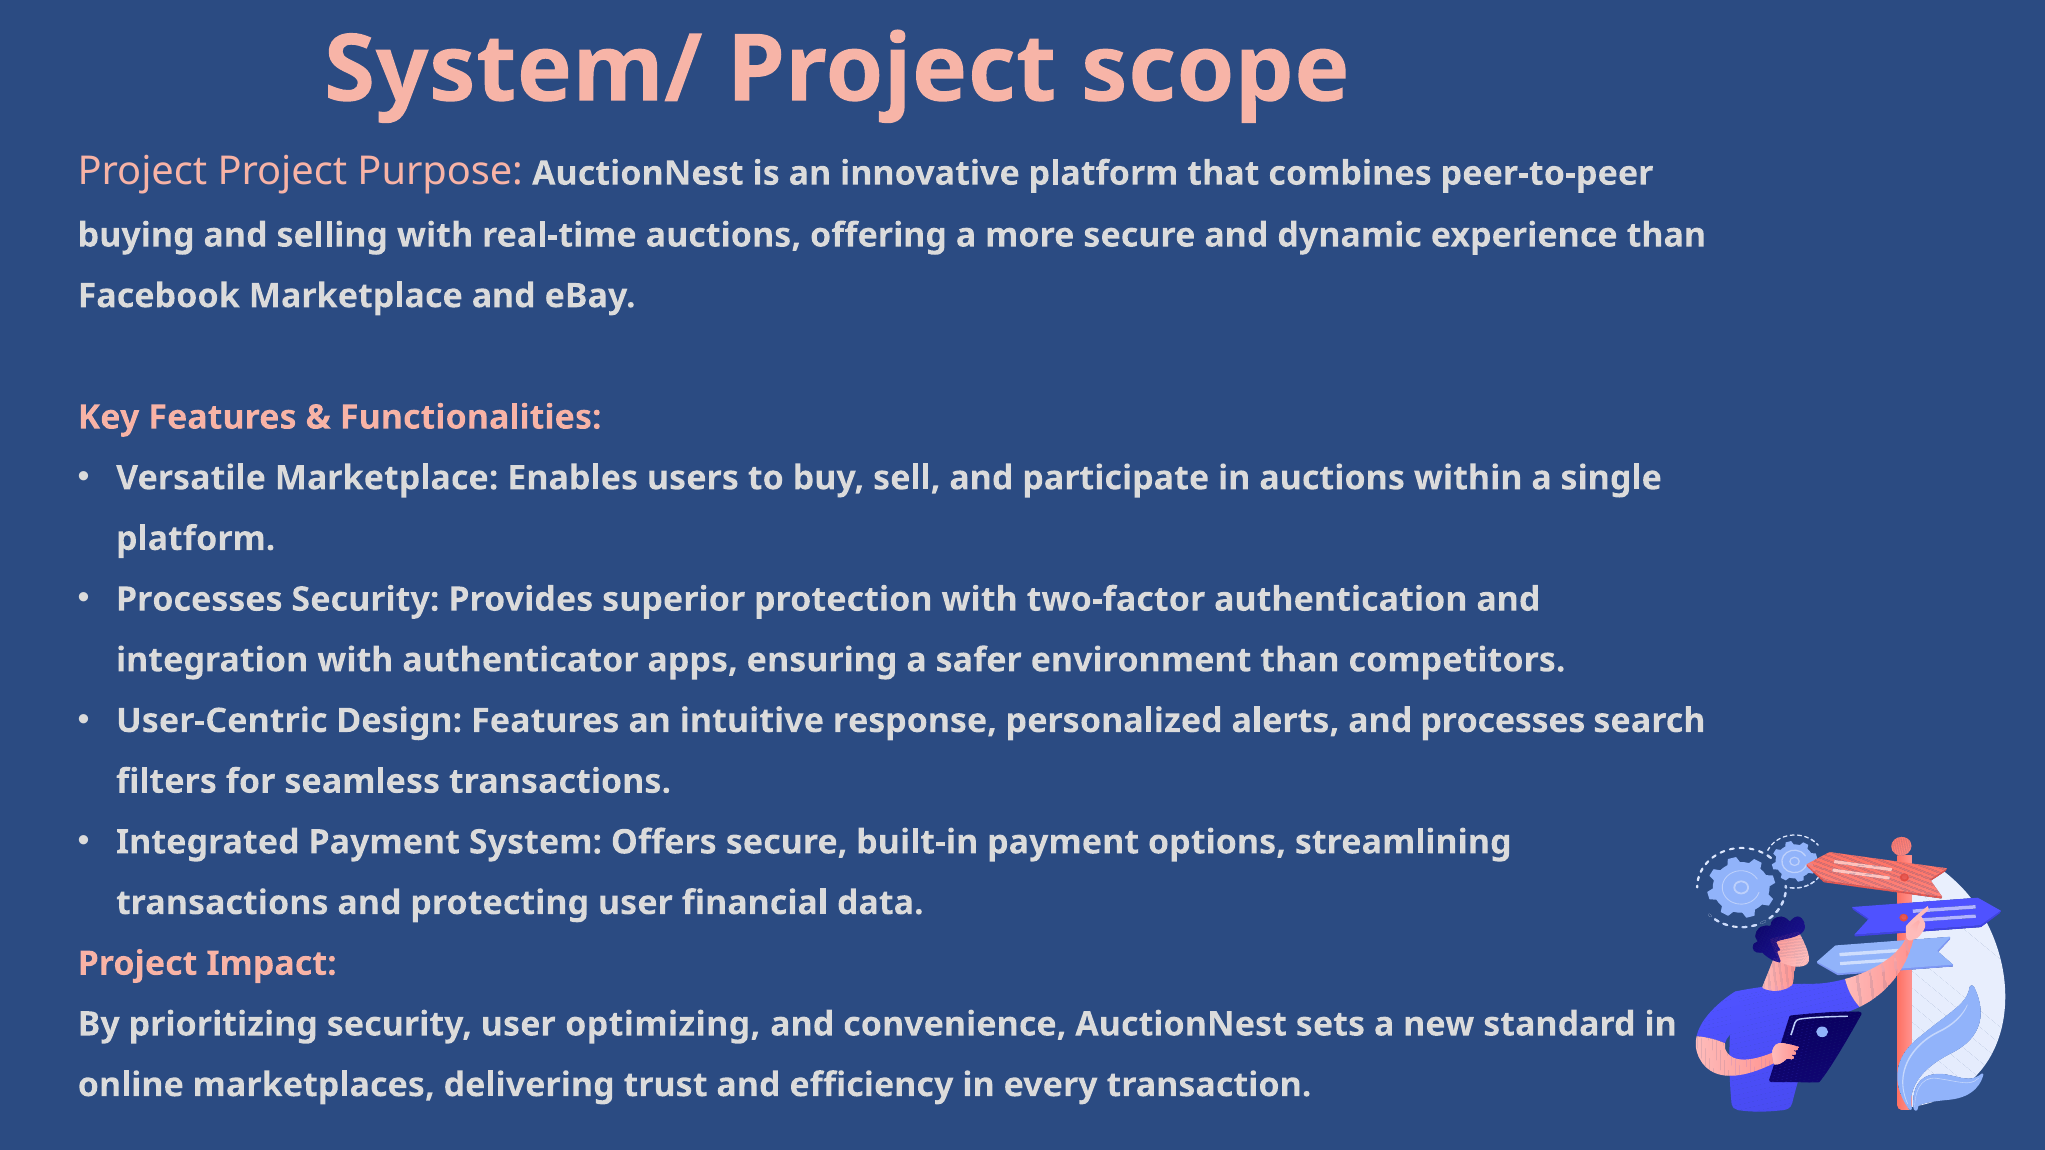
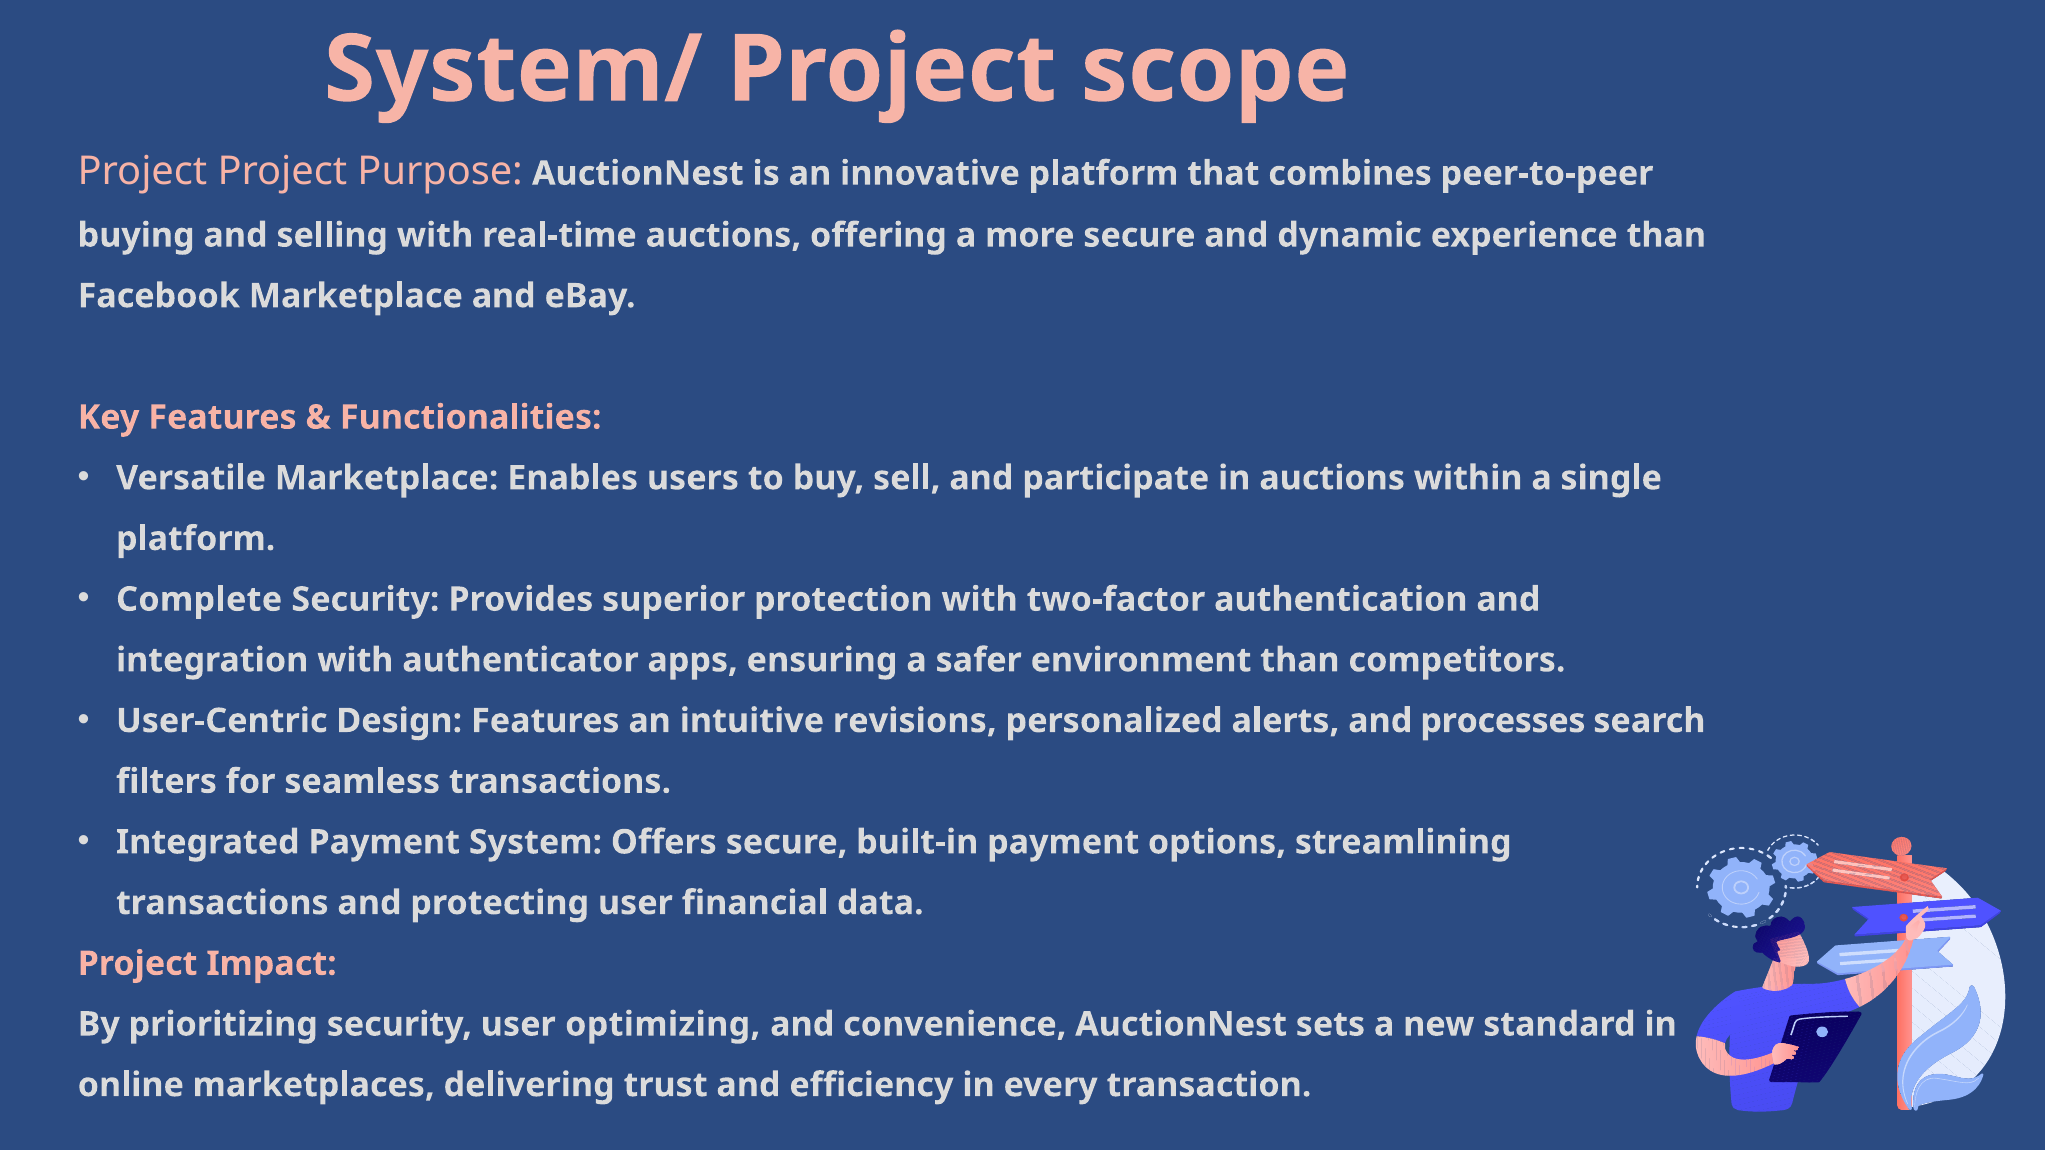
Processes: Processes -> Complete (199, 600)
response: response -> revisions (915, 721)
